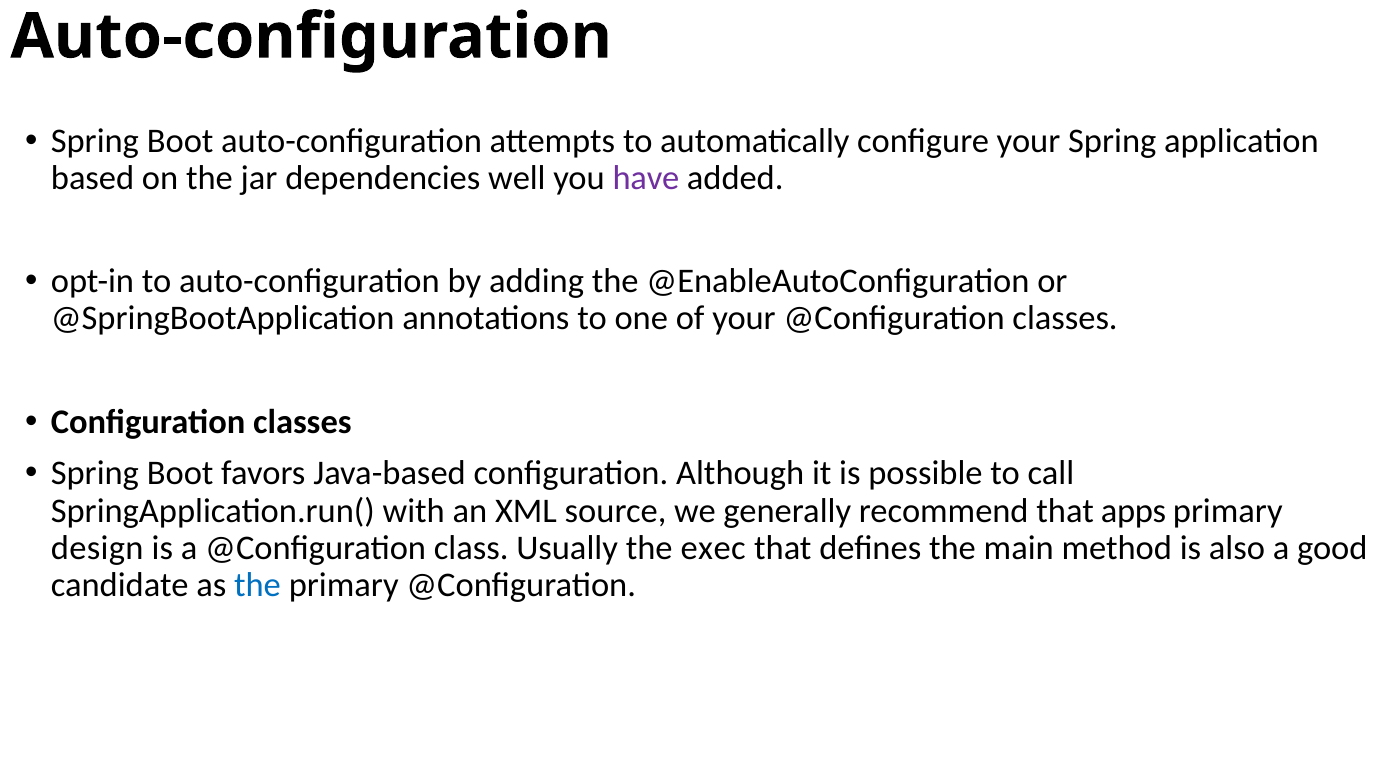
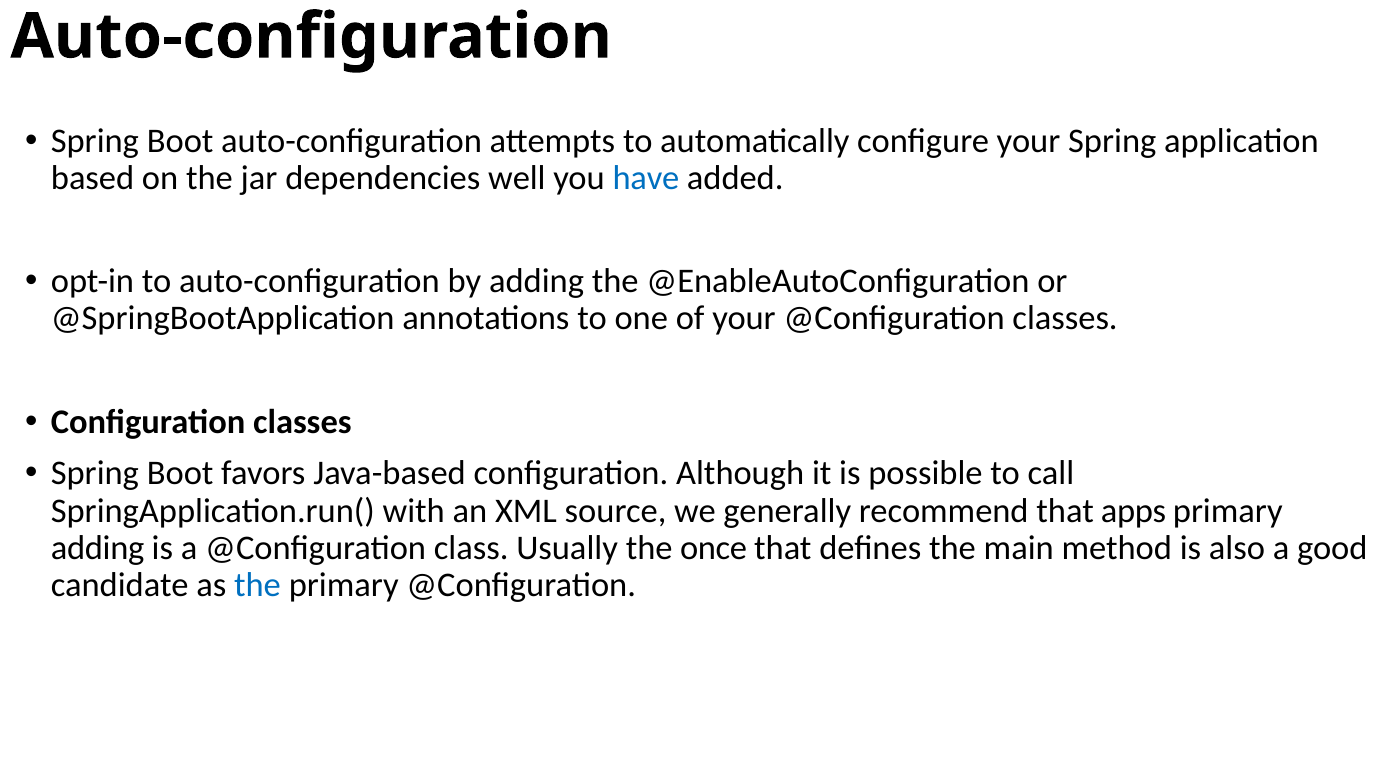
have colour: purple -> blue (646, 178)
design: design -> adding (98, 548)
exec: exec -> once (714, 548)
